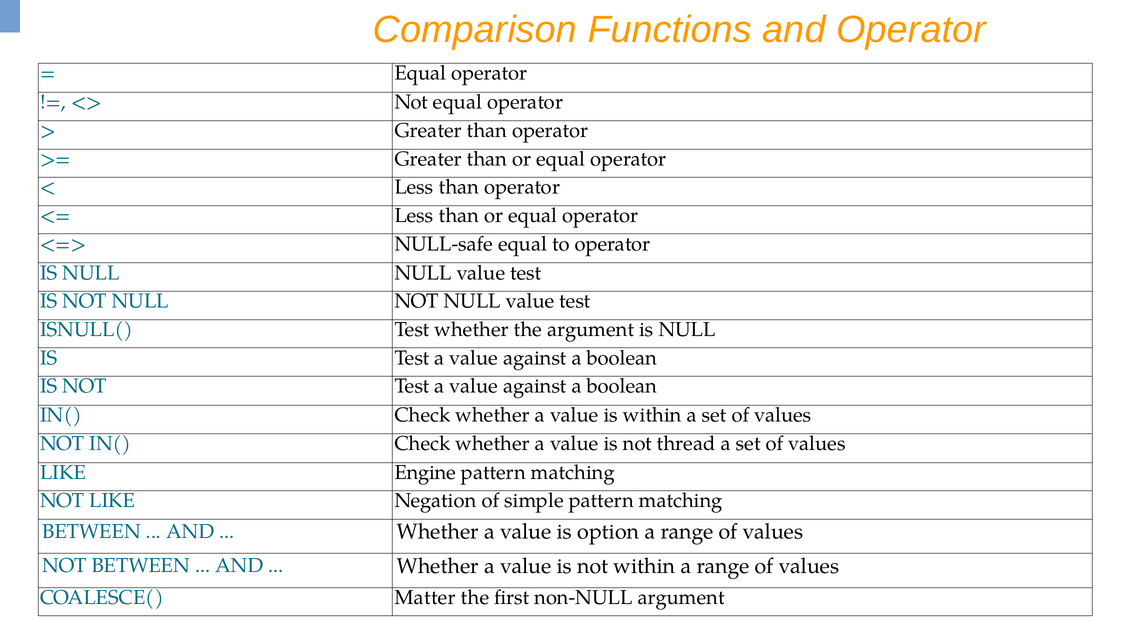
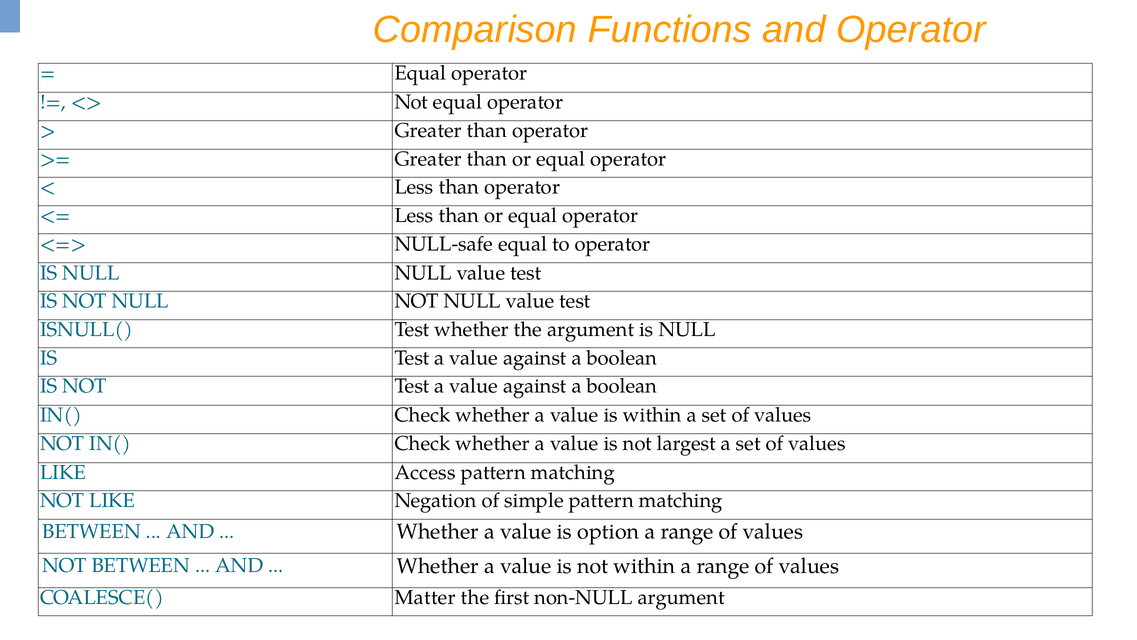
thread: thread -> largest (686, 443)
Engine: Engine -> Access (425, 472)
